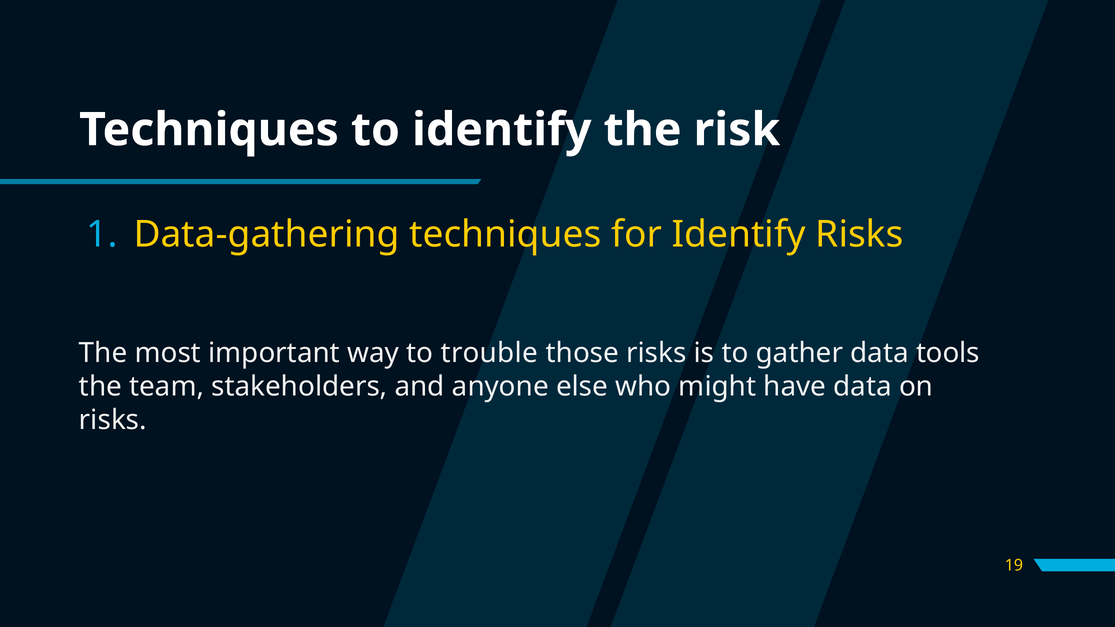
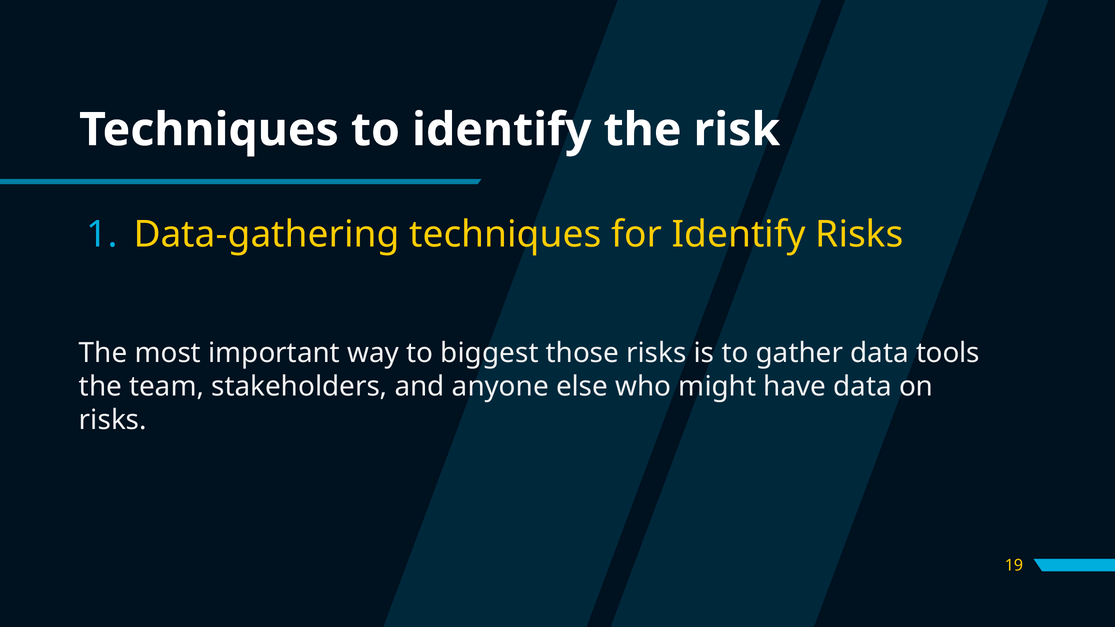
trouble: trouble -> biggest (489, 353)
